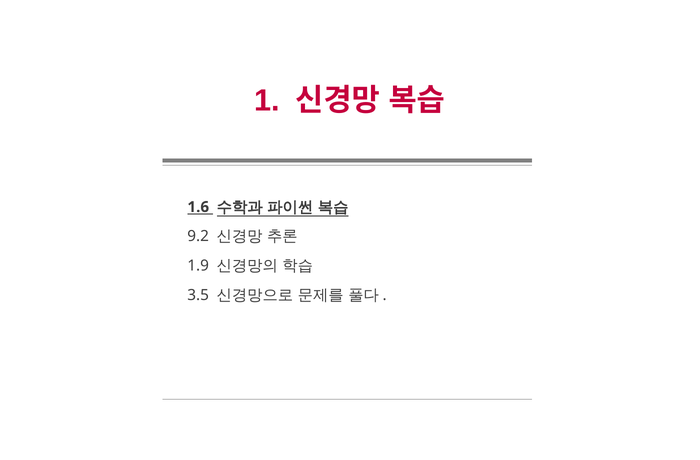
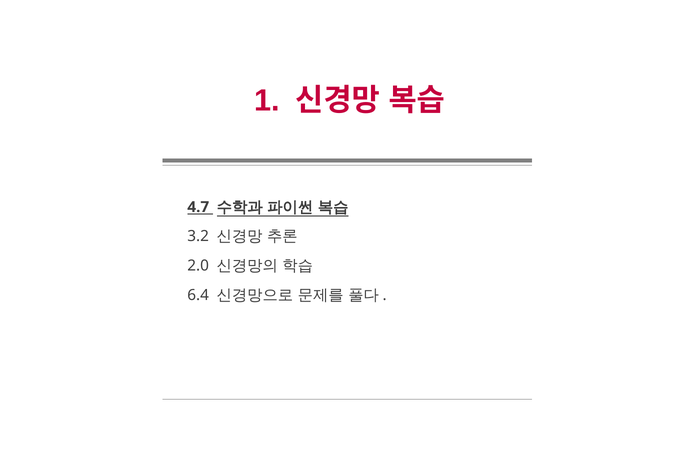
1.6: 1.6 -> 4.7 (198, 207)
9.2: 9.2 -> 3.2 (198, 236)
1.9: 1.9 -> 2.0 (198, 266)
3.5: 3.5 -> 6.4 (198, 295)
